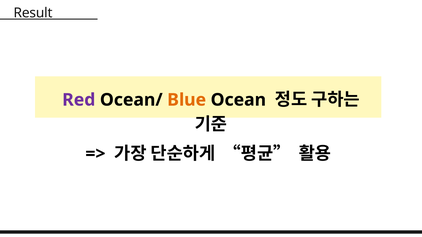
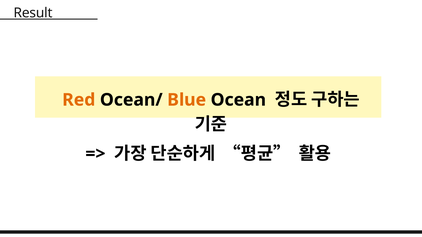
Red colour: purple -> orange (79, 100)
